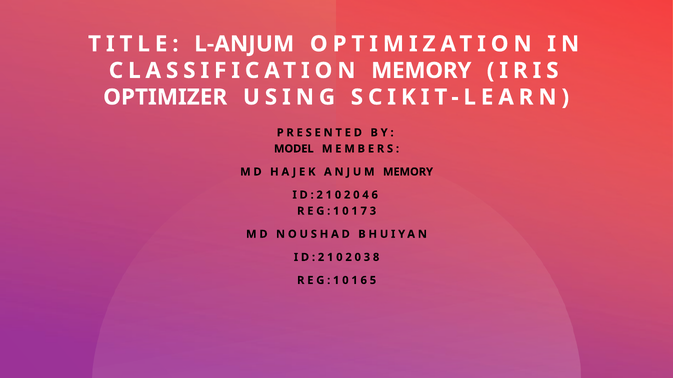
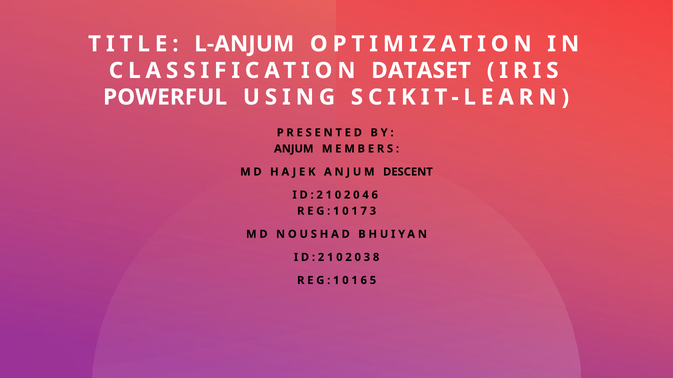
CLASSIFICATION MEMORY: MEMORY -> DATASET (421, 71)
OPTIMIZER: OPTIMIZER -> POWERFUL (165, 97)
MODEL: MODEL -> ANJUM (294, 149)
ANJUM MEMORY: MEMORY -> DESCENT (408, 172)
